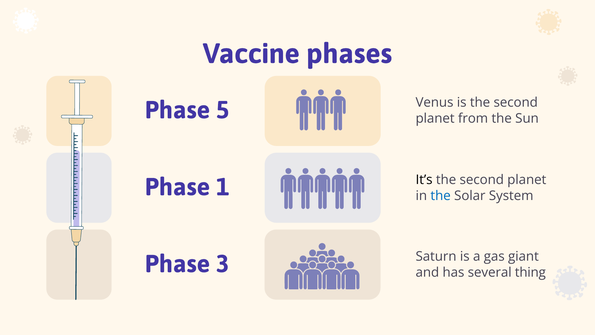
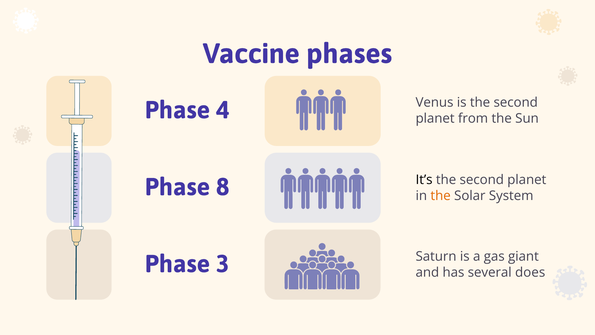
5: 5 -> 4 (223, 110)
1: 1 -> 8 (223, 187)
the colour: blue -> orange (441, 196)
thing: thing -> does (530, 272)
